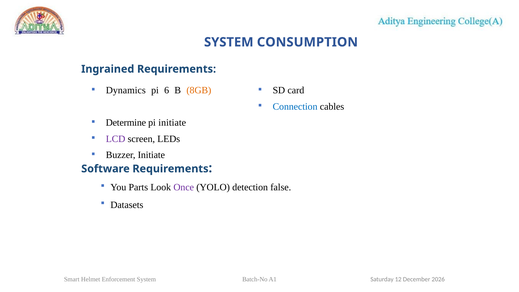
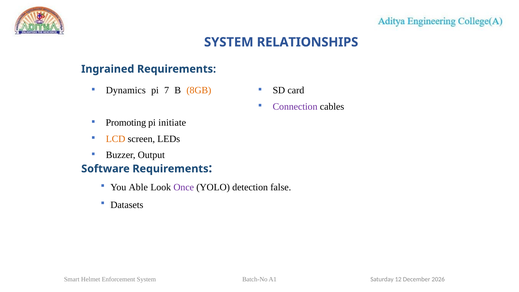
CONSUMPTION: CONSUMPTION -> RELATIONSHIPS (308, 42)
6: 6 -> 7 (167, 90)
Connection colour: blue -> purple (295, 107)
Determine: Determine -> Promoting (126, 123)
LCD colour: purple -> orange (116, 139)
Buzzer Initiate: Initiate -> Output (151, 155)
Parts: Parts -> Able (138, 187)
